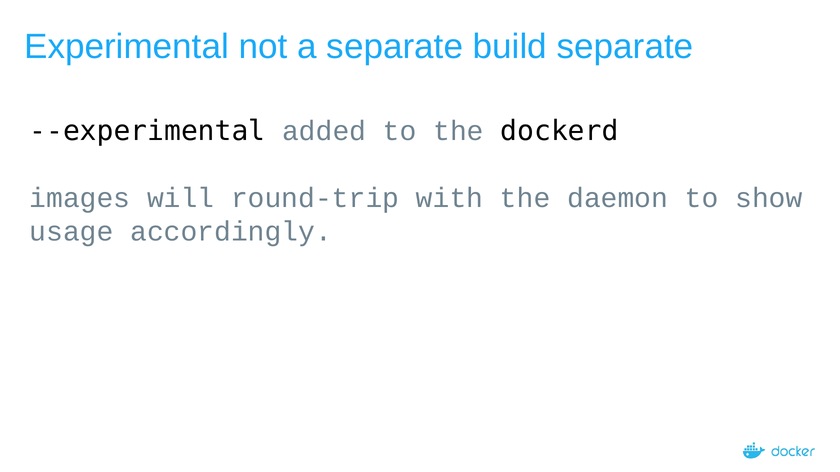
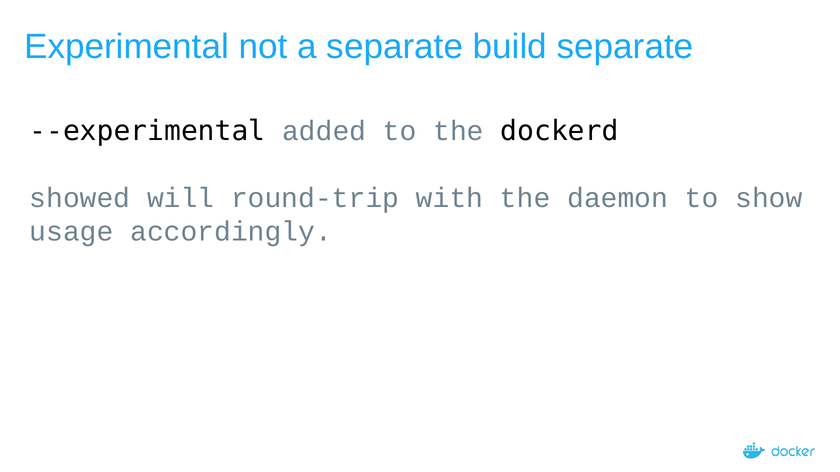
images: images -> showed (80, 198)
